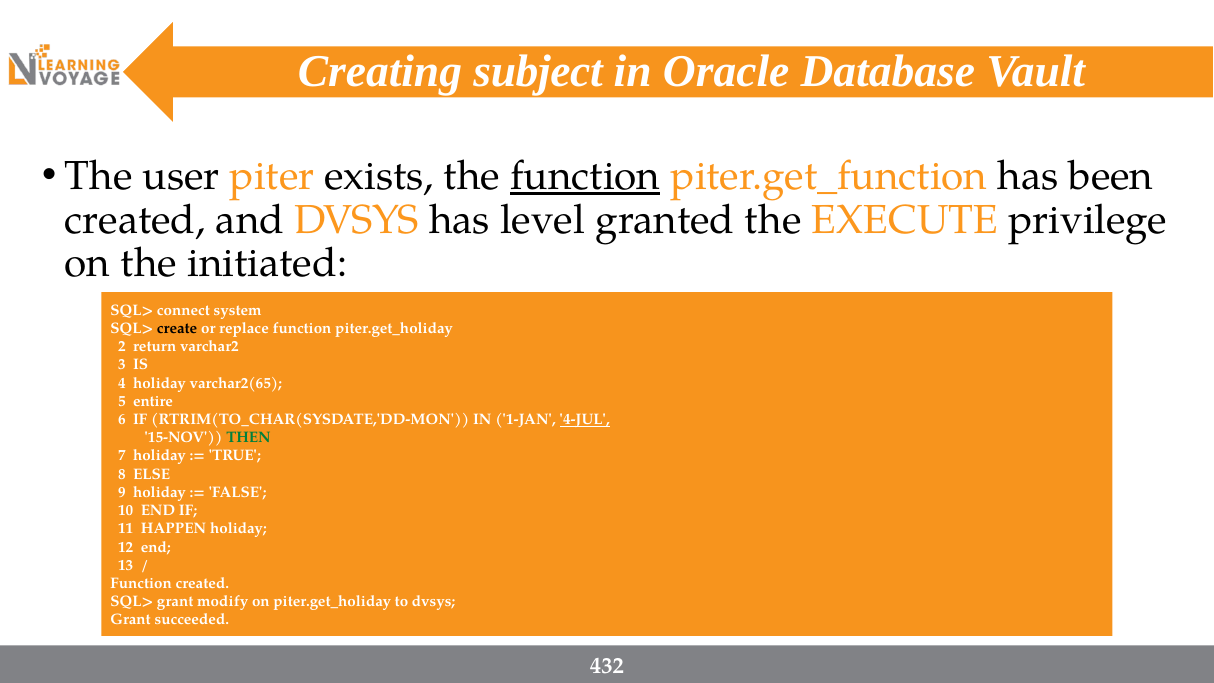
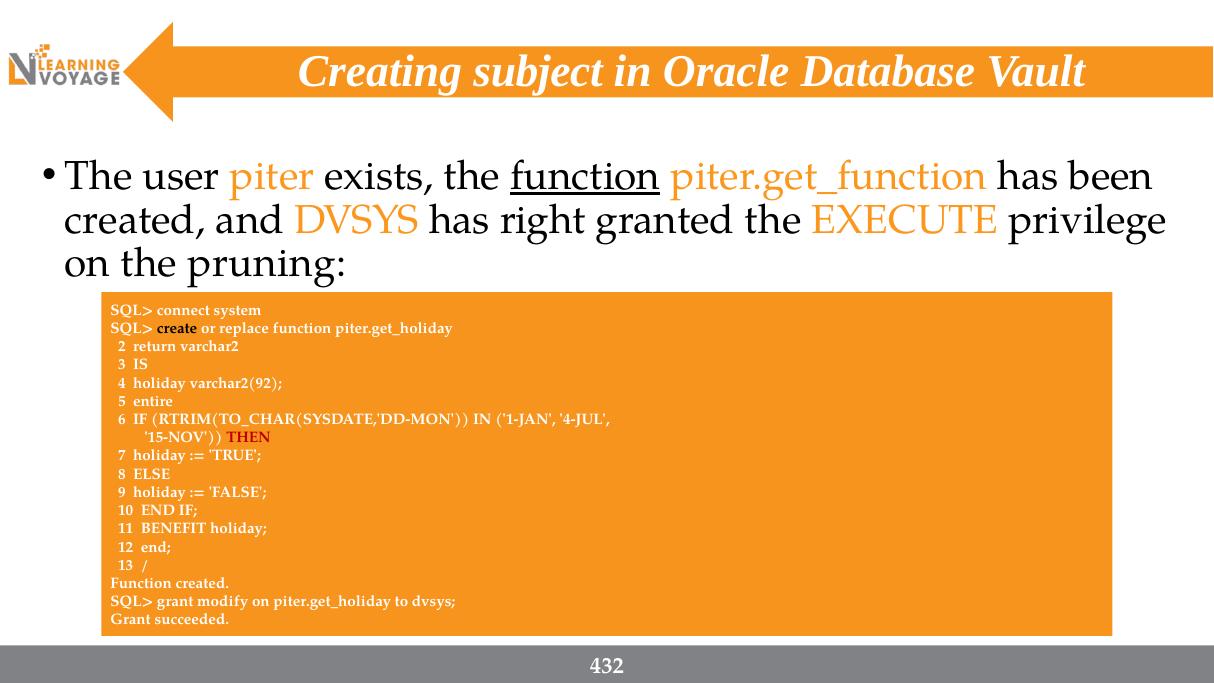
level: level -> right (543, 220)
initiated: initiated -> pruning (267, 263)
varchar2(65: varchar2(65 -> varchar2(92 (236, 383)
4-JUL underline: present -> none (585, 419)
THEN colour: green -> red (249, 438)
HAPPEN: HAPPEN -> BENEFIT (174, 529)
